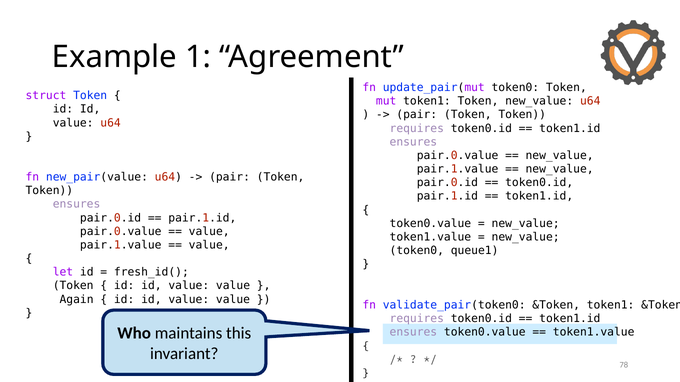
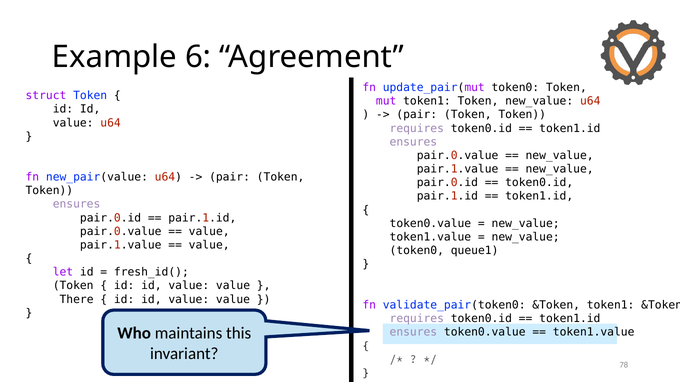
1: 1 -> 6 (198, 57)
Again: Again -> There (77, 300)
